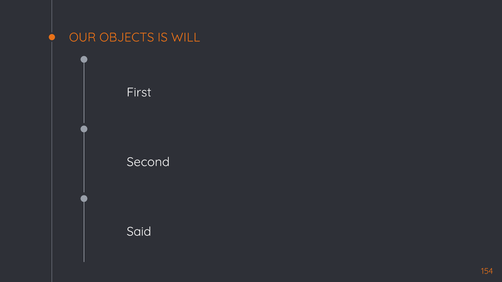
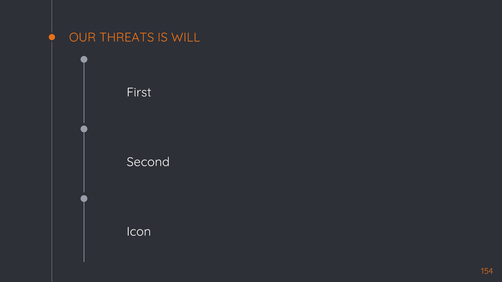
OBJECTS: OBJECTS -> THREATS (127, 37)
Said: Said -> Icon (139, 232)
